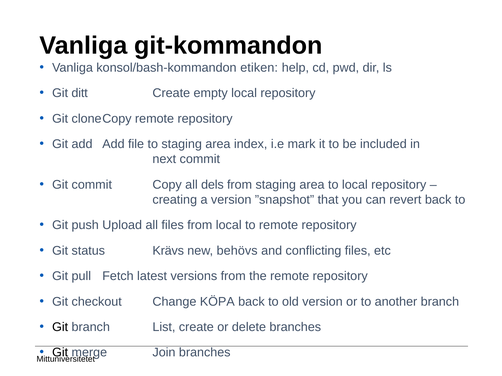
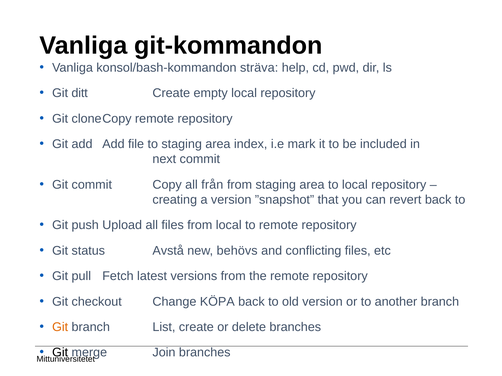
etiken: etiken -> sträva (259, 68)
dels: dels -> från (212, 185)
Krävs: Krävs -> Avstå (168, 251)
Git colour: black -> orange (60, 327)
